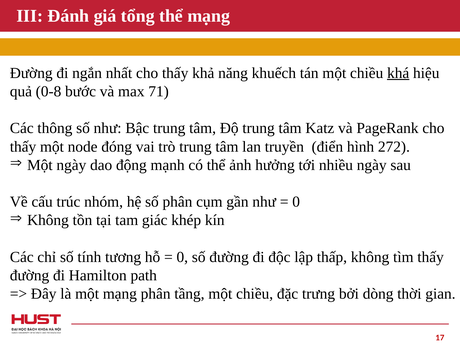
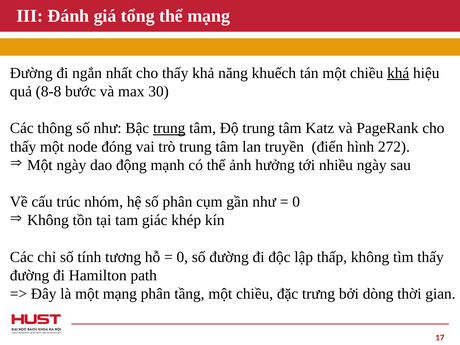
0-8: 0-8 -> 8-8 (49, 91)
71: 71 -> 30 (159, 91)
trung underline: none -> present (169, 128)
